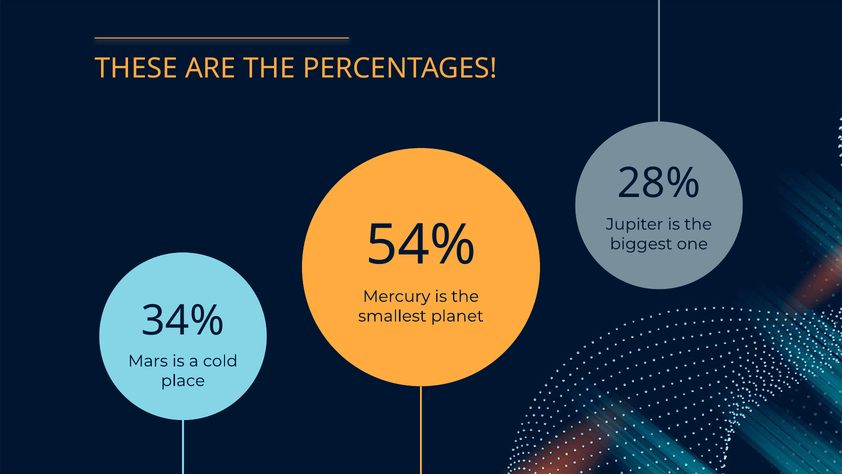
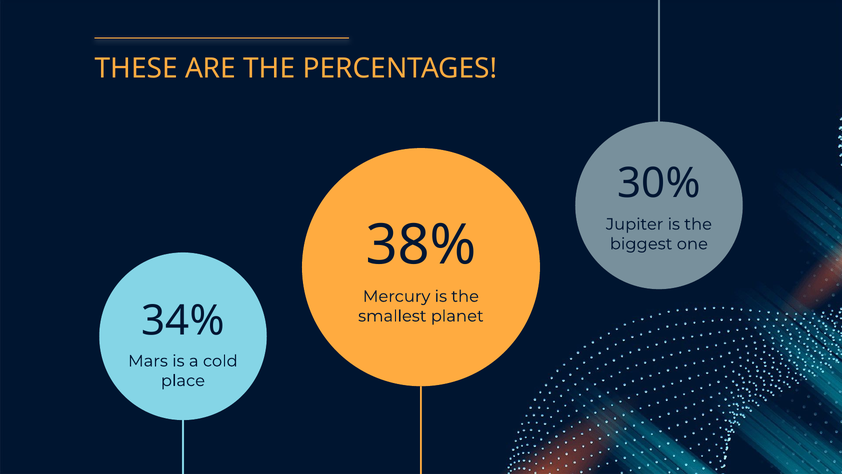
28%: 28% -> 30% (659, 183)
54%: 54% -> 38% (421, 245)
